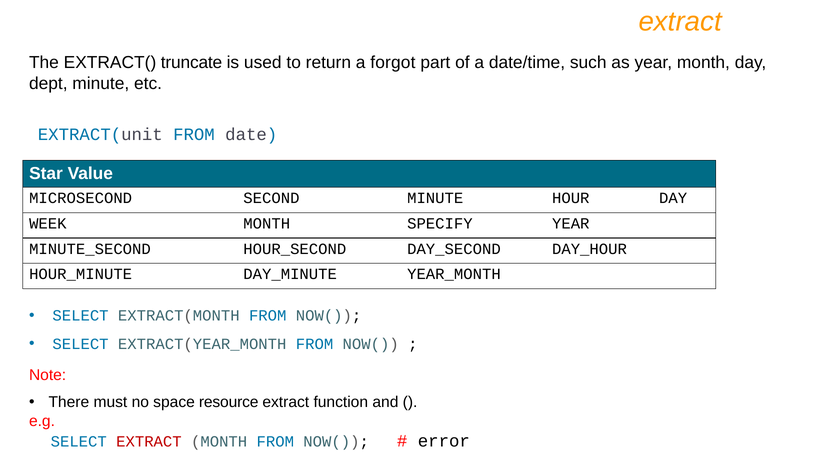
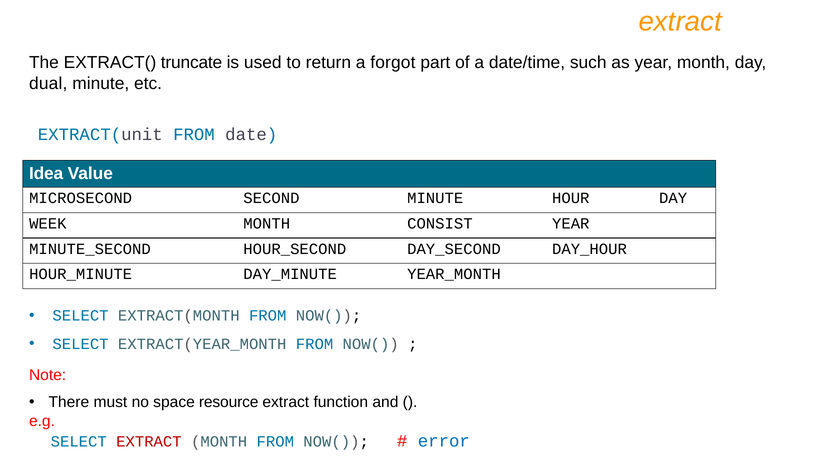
dept: dept -> dual (48, 83)
Star: Star -> Idea (46, 173)
SPECIFY: SPECIFY -> CONSIST (440, 224)
error colour: black -> blue (444, 441)
